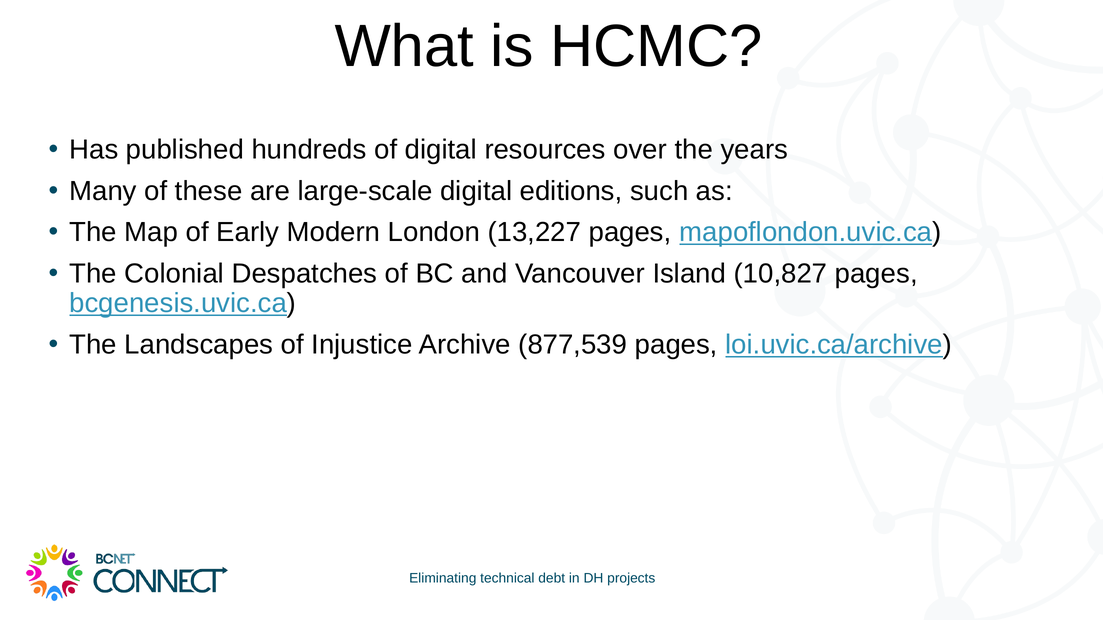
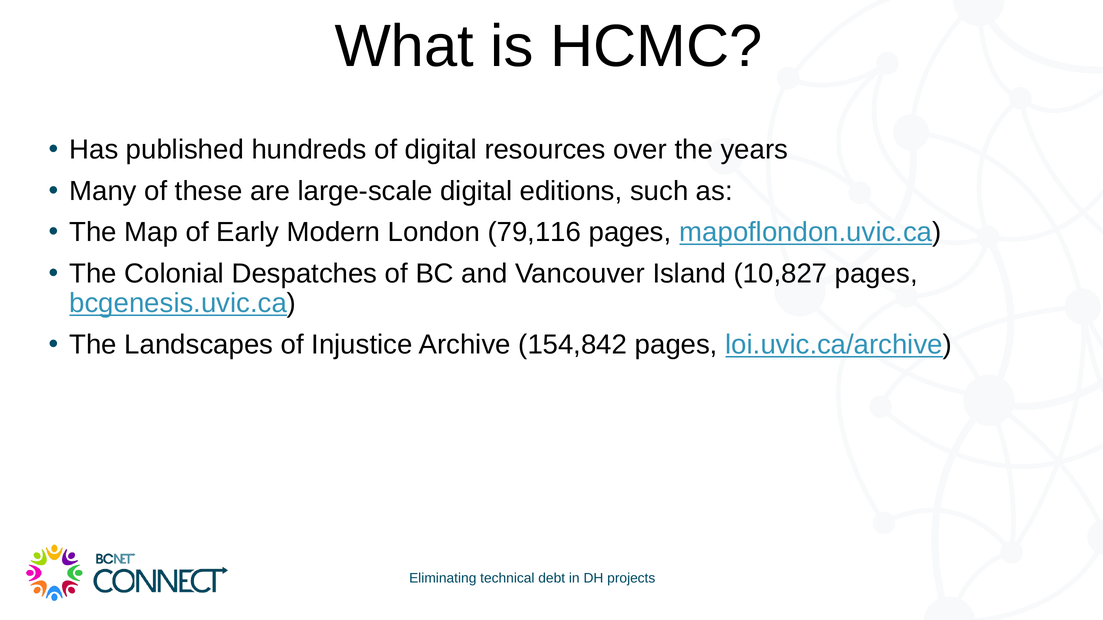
13,227: 13,227 -> 79,116 (534, 232)
877,539: 877,539 -> 154,842 (573, 345)
